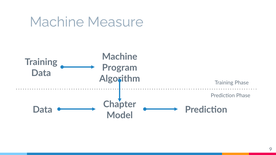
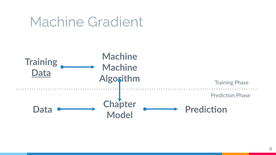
Measure: Measure -> Gradient (115, 22)
Program: Program -> Machine (120, 68)
Data underline: none -> present (41, 73)
